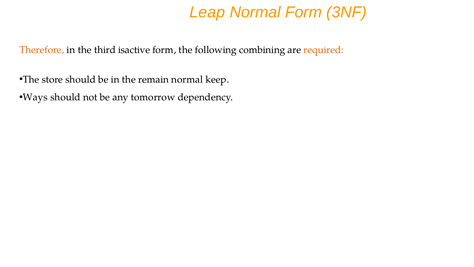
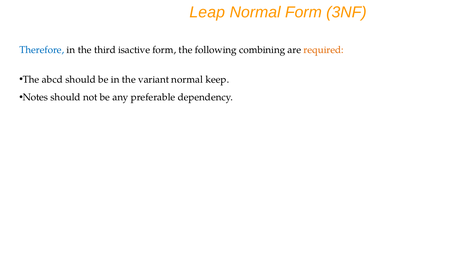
Therefore colour: orange -> blue (42, 50)
store: store -> abcd (52, 79)
remain: remain -> variant (154, 79)
Ways: Ways -> Notes (35, 97)
tomorrow: tomorrow -> preferable (153, 97)
